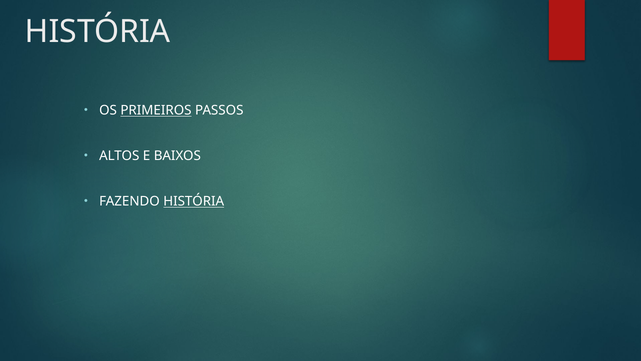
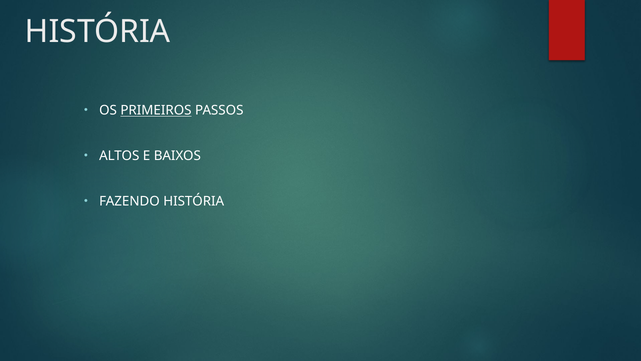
HISTÓRIA underline: present -> none (194, 201)
